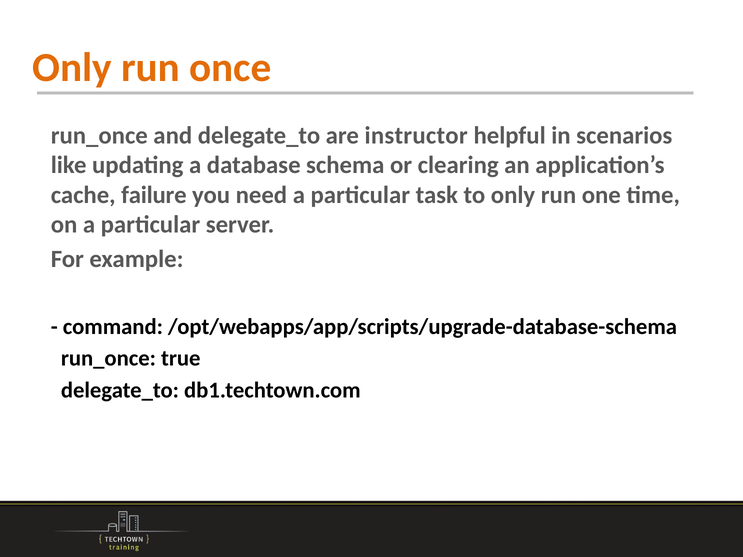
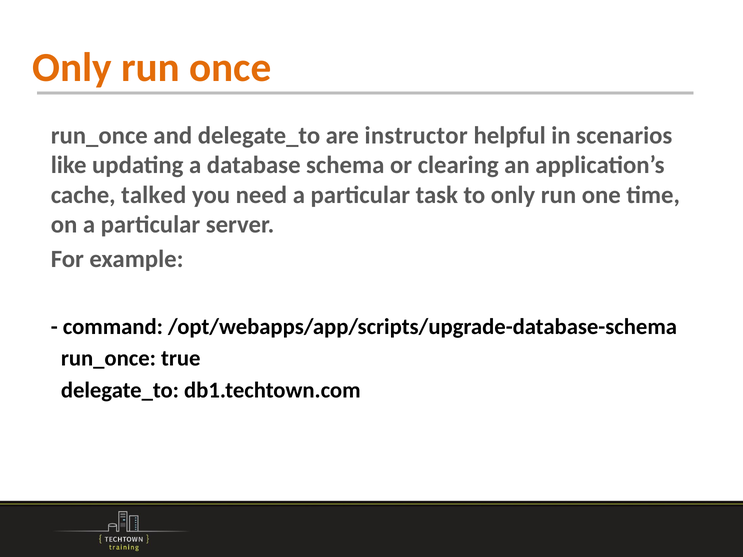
failure: failure -> talked (154, 195)
